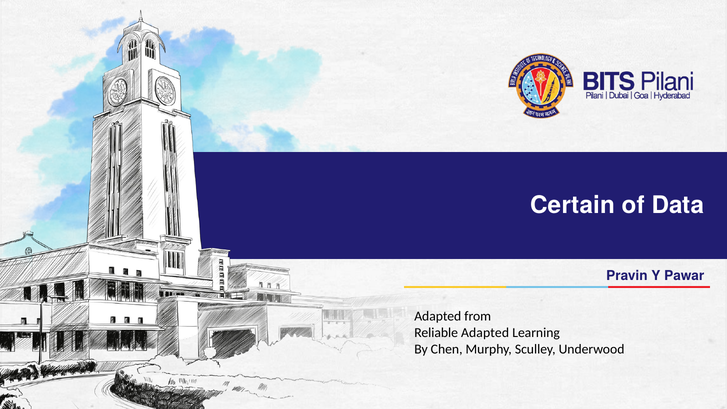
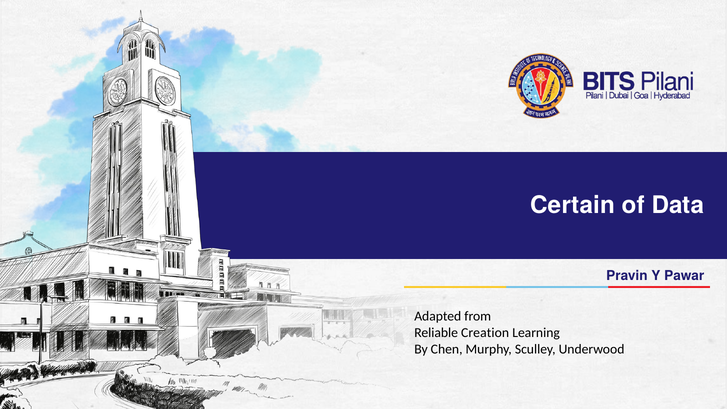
Reliable Adapted: Adapted -> Creation (485, 333)
